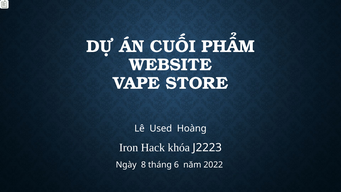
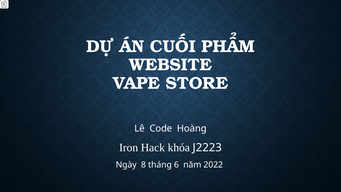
Used: Used -> Code (161, 128)
